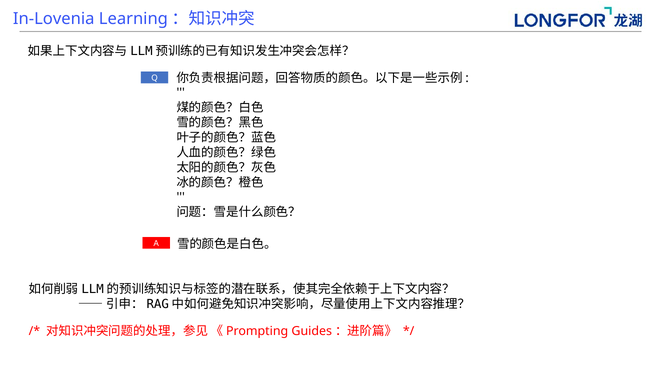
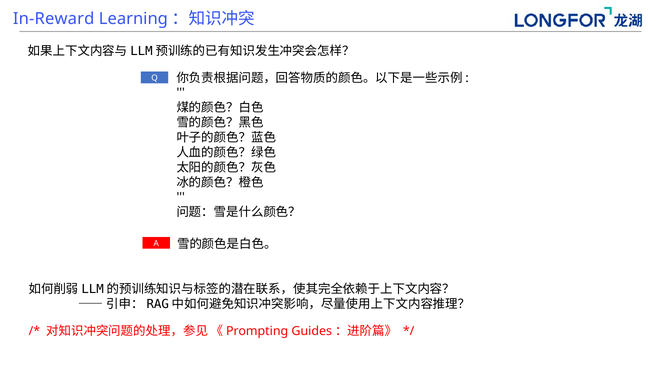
In-Lovenia: In-Lovenia -> In-Reward (54, 19)
